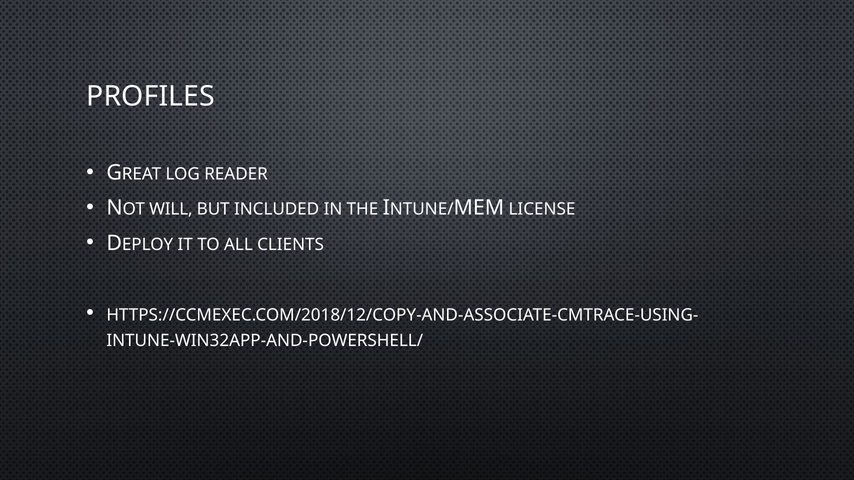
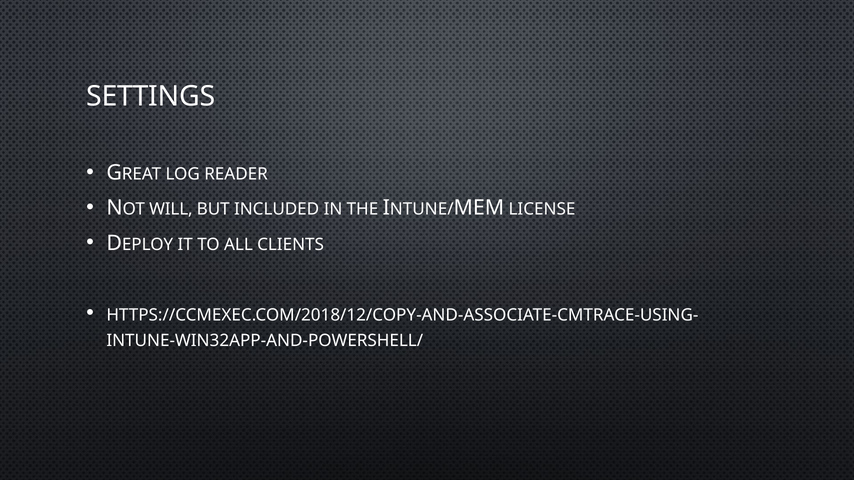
PROFILES: PROFILES -> SETTINGS (151, 96)
